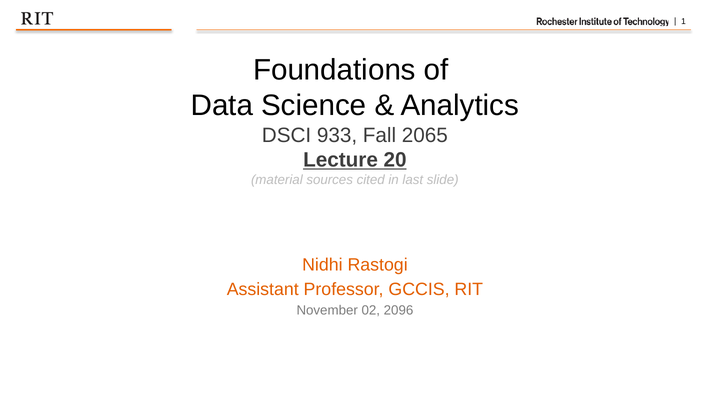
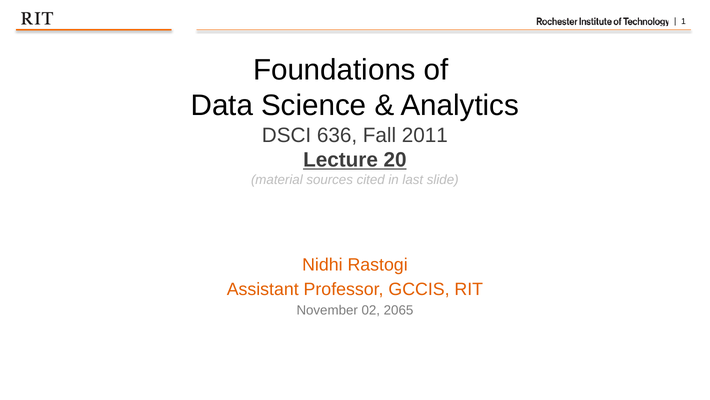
933: 933 -> 636 (337, 135)
2065: 2065 -> 2011 (425, 135)
2096: 2096 -> 2065 (399, 310)
